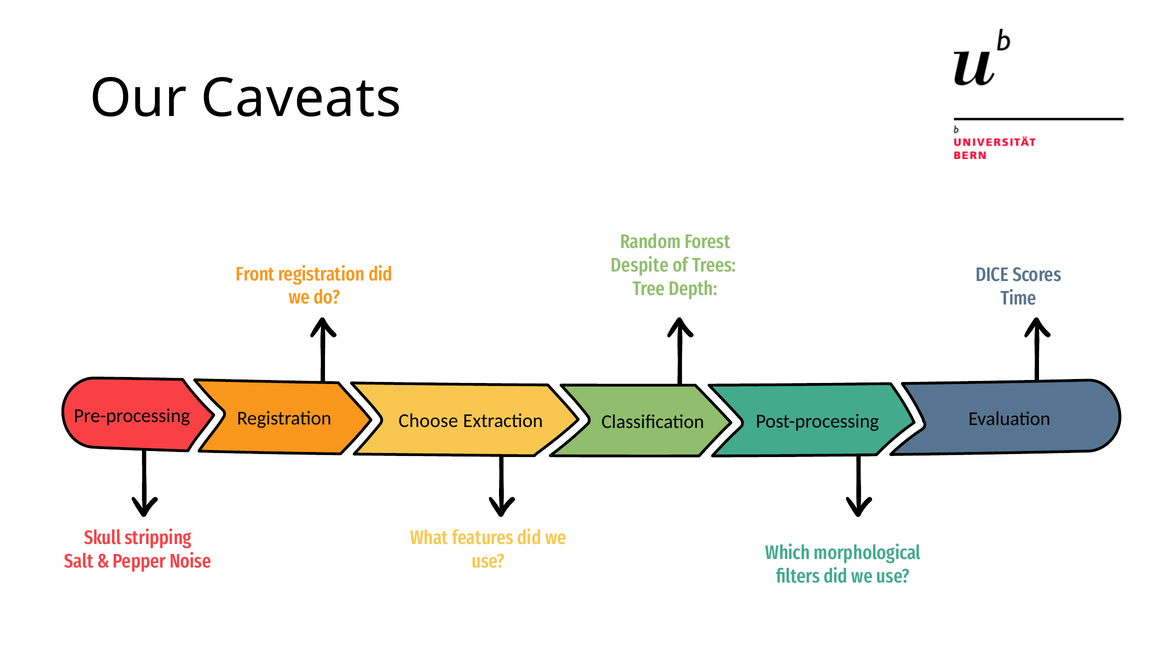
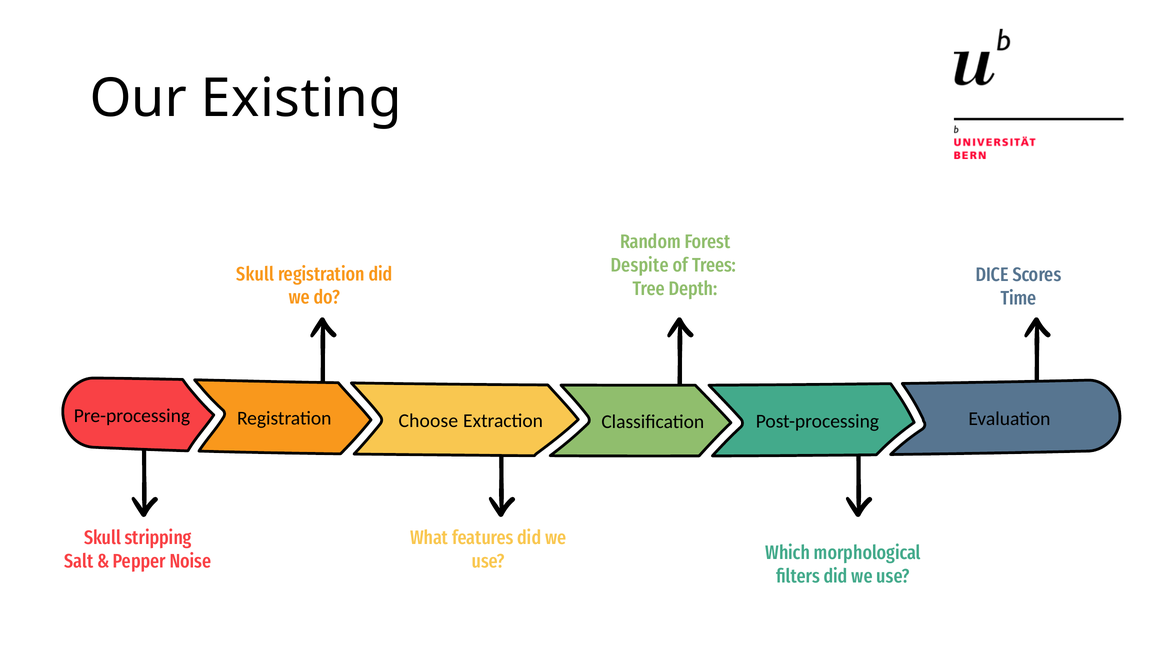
Caveats: Caveats -> Existing (301, 99)
Front: Front -> Skull (255, 274)
